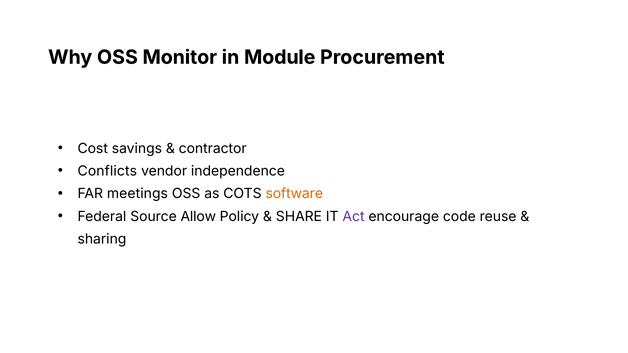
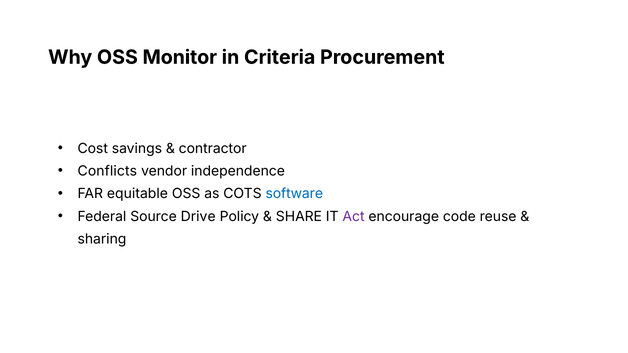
Module: Module -> Criteria (280, 57)
meetings: meetings -> equitable (137, 194)
software colour: orange -> blue (294, 194)
Allow: Allow -> Drive (198, 217)
